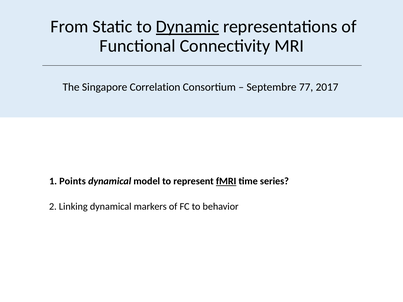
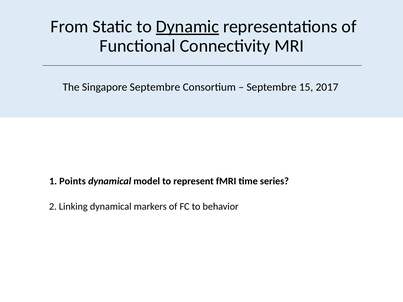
Singapore Correlation: Correlation -> Septembre (155, 87)
77: 77 -> 15 (306, 87)
fMRI underline: present -> none (226, 181)
